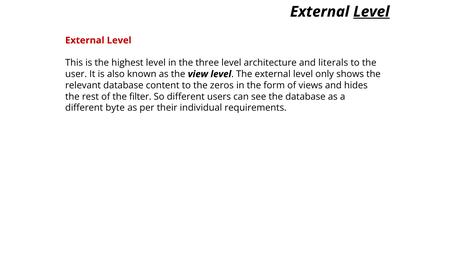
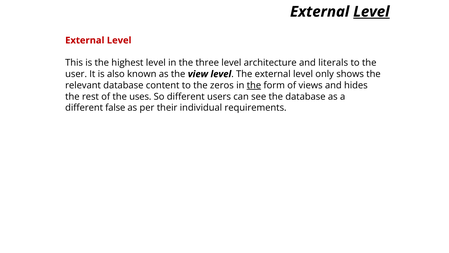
the underline: none -> present (254, 85)
filter: filter -> uses (140, 96)
byte: byte -> false (115, 108)
